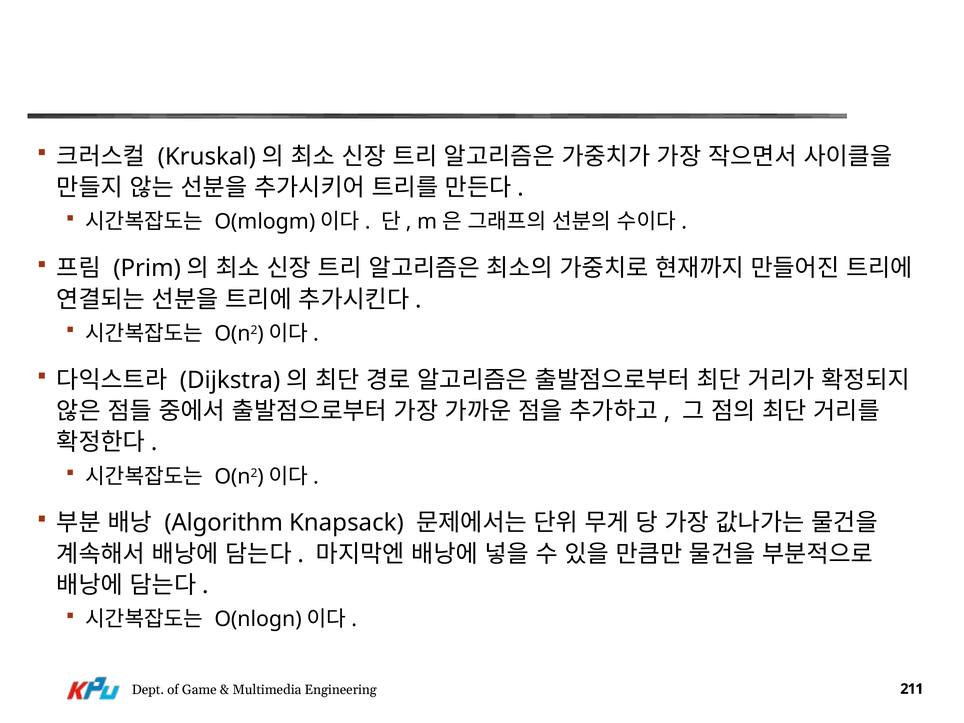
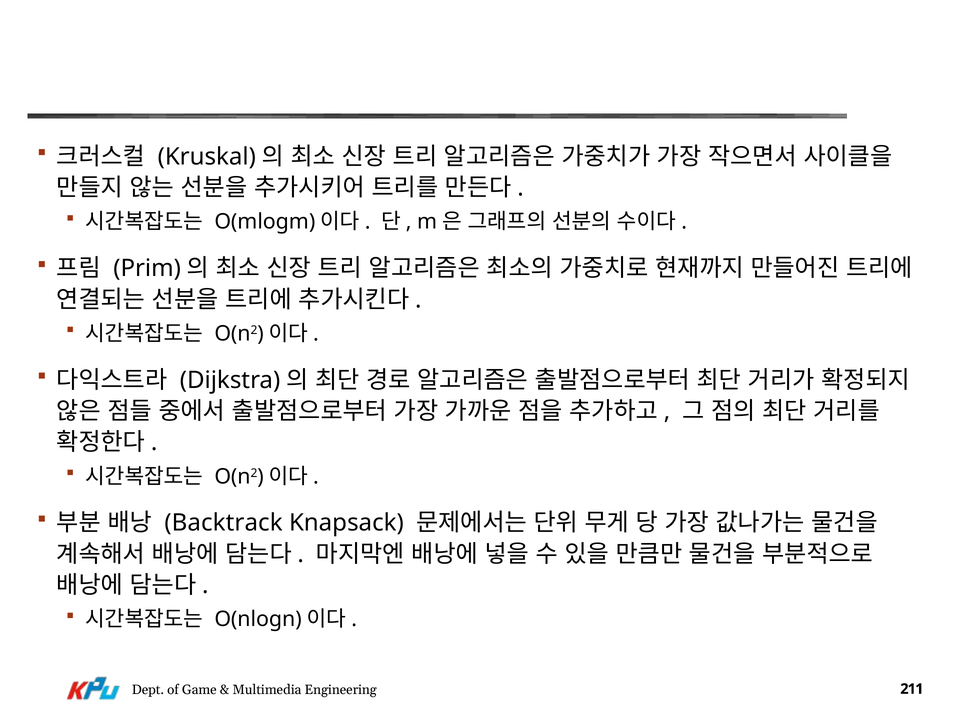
Algorithm: Algorithm -> Backtrack (224, 523)
